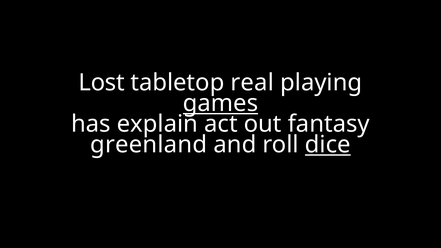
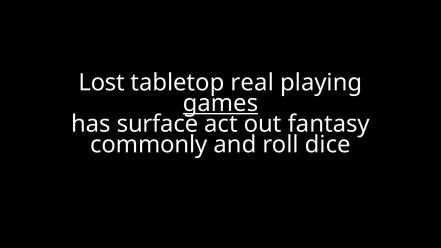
explain: explain -> surface (158, 124)
greenland: greenland -> commonly (149, 145)
dice underline: present -> none (328, 145)
